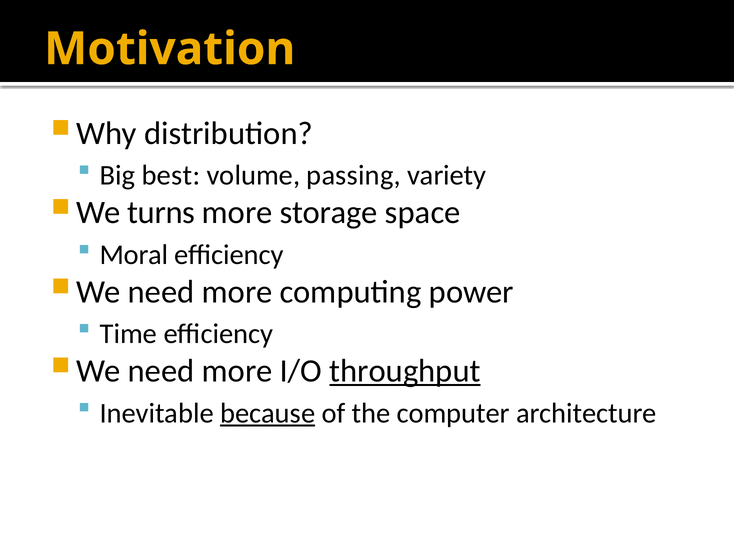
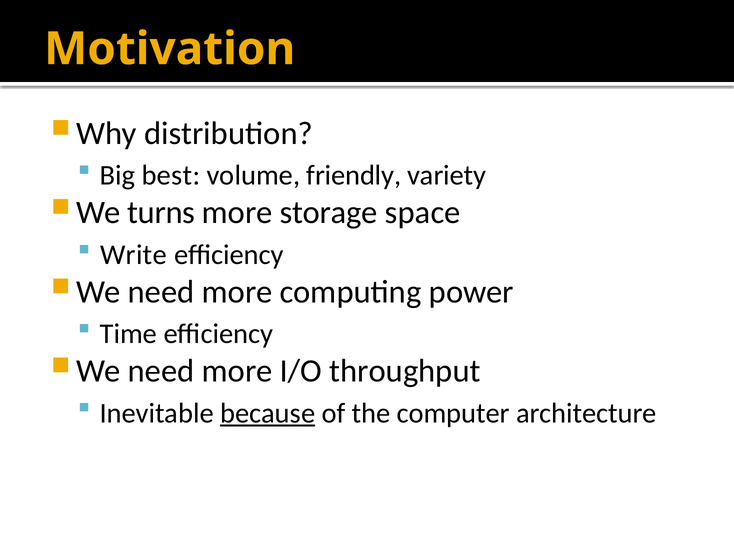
passing: passing -> friendly (354, 175)
Moral: Moral -> Write (134, 254)
throughput underline: present -> none (405, 371)
